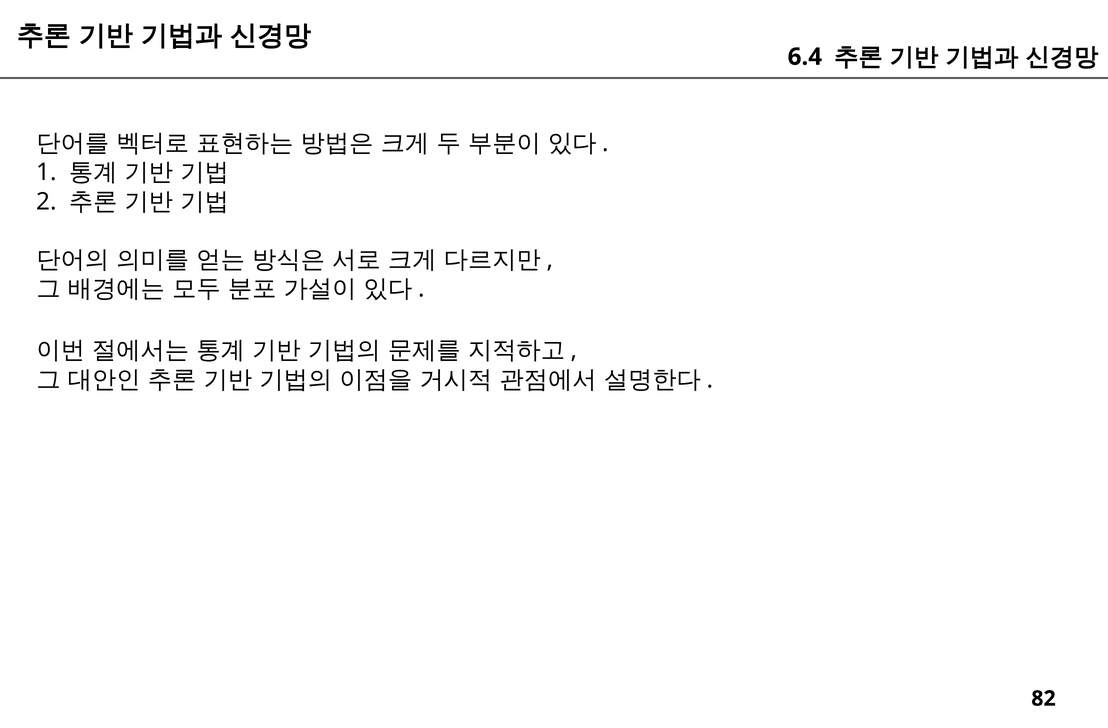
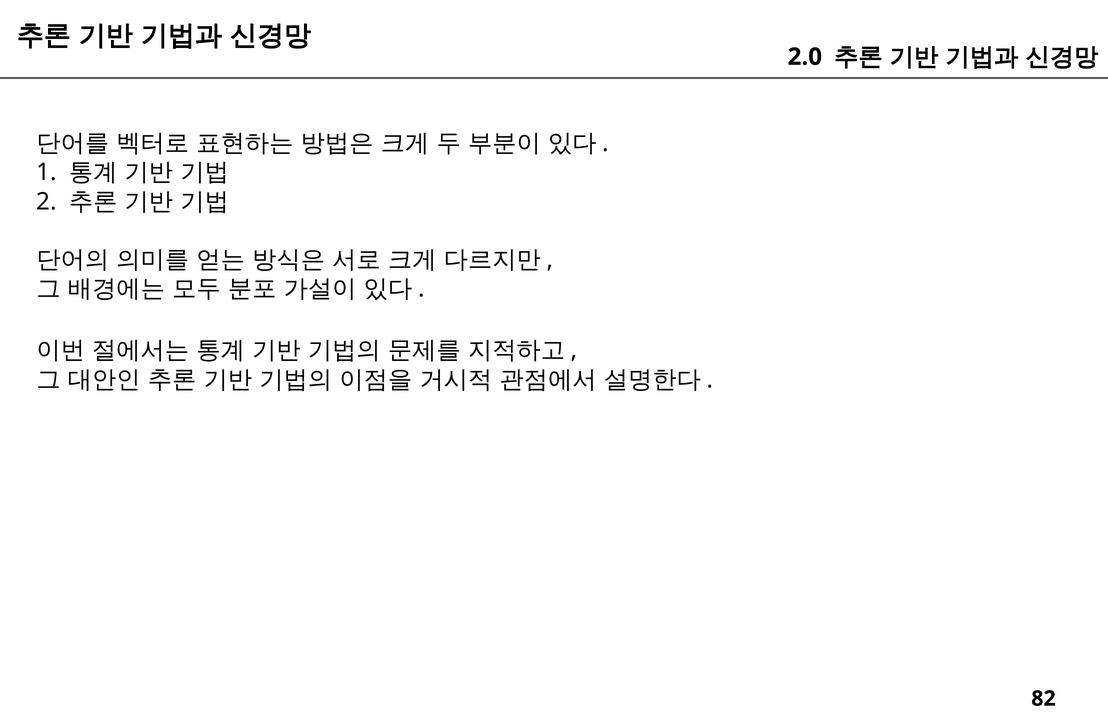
6.4: 6.4 -> 2.0 (805, 57)
